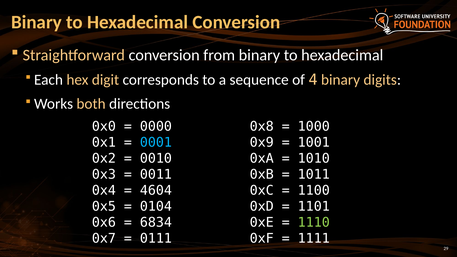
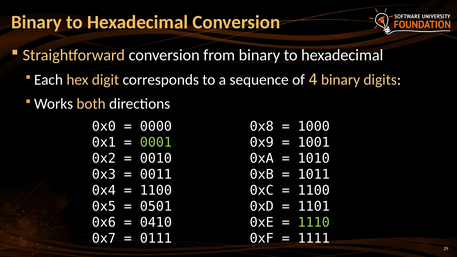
0001 colour: light blue -> light green (156, 142)
4604: 4604 -> 1100 (156, 190)
0104: 0104 -> 0501 (156, 206)
6834: 6834 -> 0410 (156, 223)
